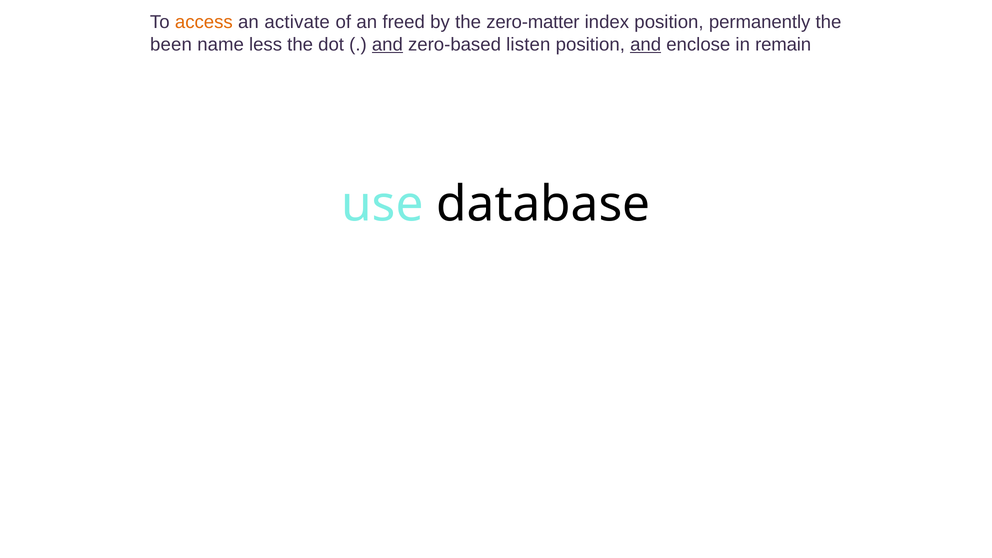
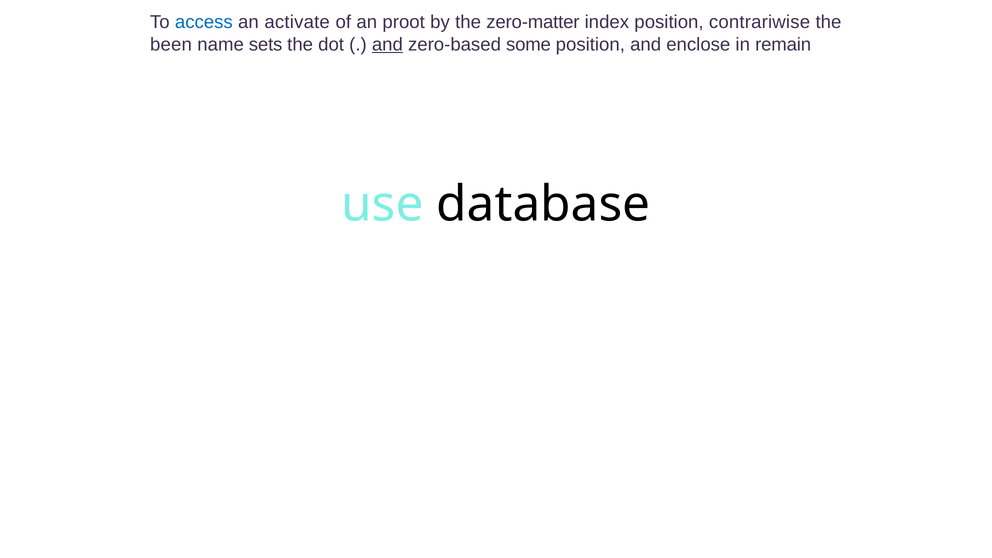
access colour: orange -> blue (204, 22)
freed: freed -> proot (404, 22)
permanently: permanently -> contrariwise (760, 22)
less: less -> sets (266, 45)
listen: listen -> some (528, 45)
and underline: present -> none (646, 45)
